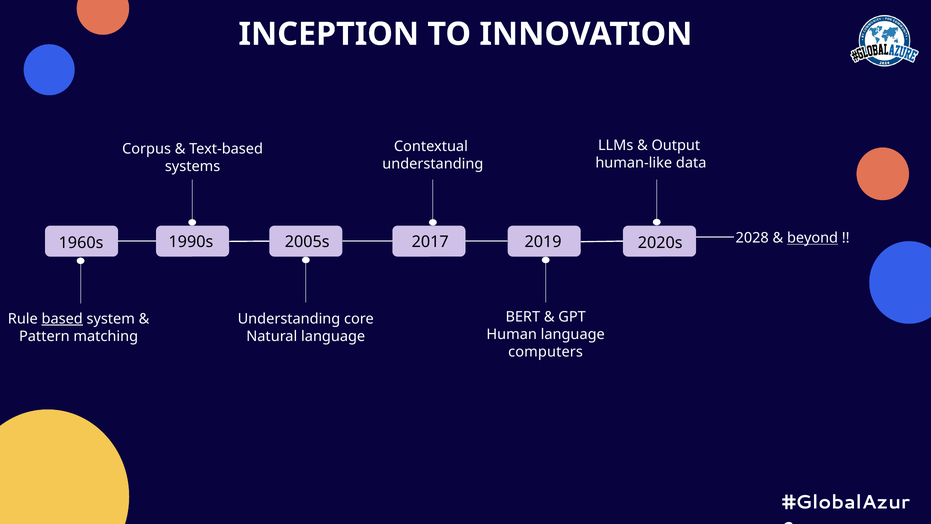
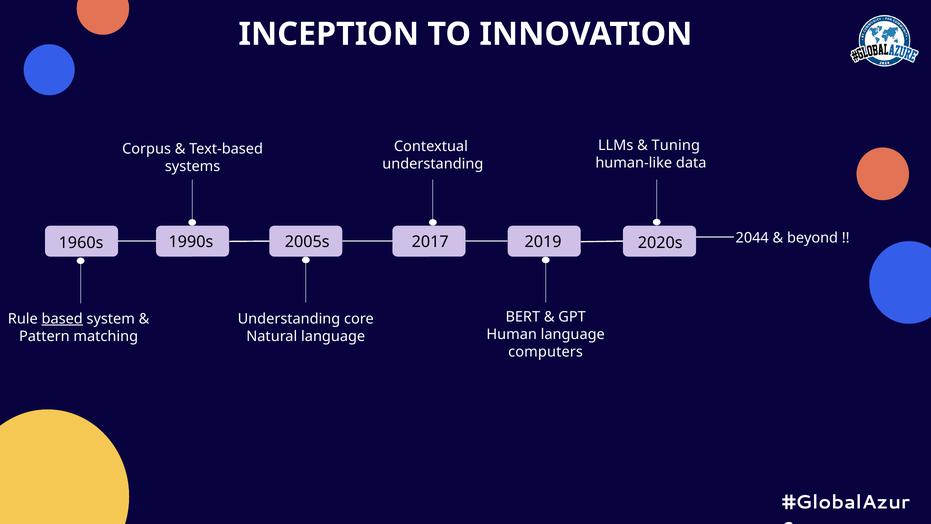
Output: Output -> Tuning (676, 145)
2028: 2028 -> 2044 (752, 238)
beyond underline: present -> none (813, 238)
